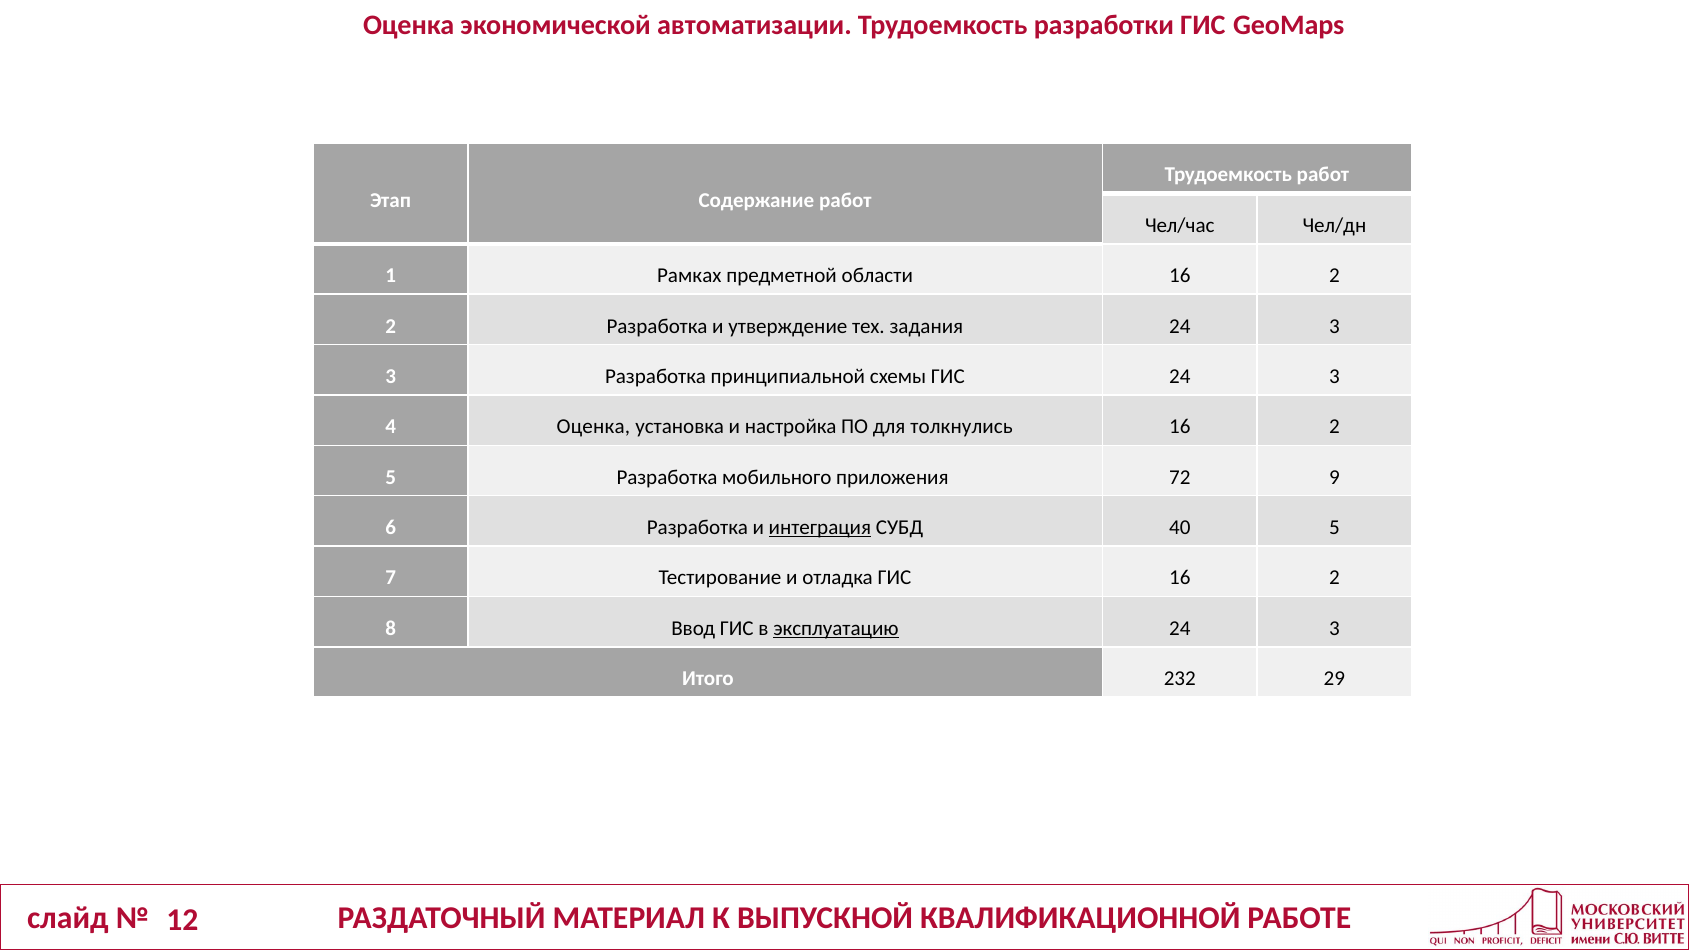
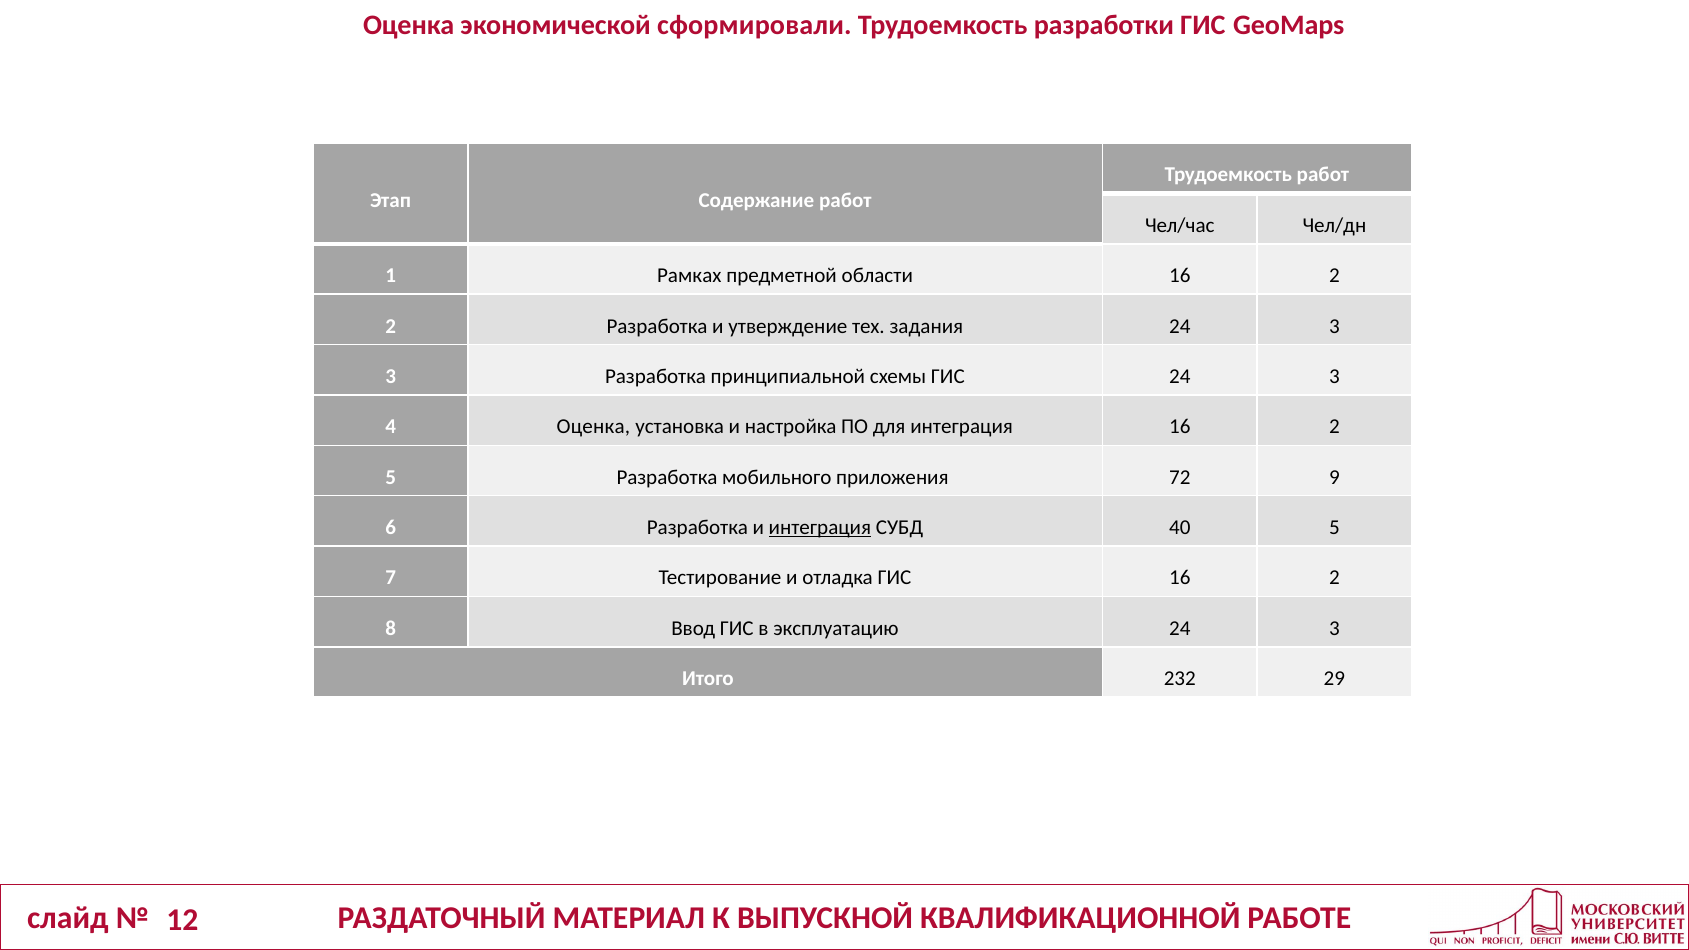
автоматизации: автоматизации -> сформировали (754, 25)
для толкнулись: толкнулись -> интеграция (962, 427)
эксплуатацию underline: present -> none (836, 628)
